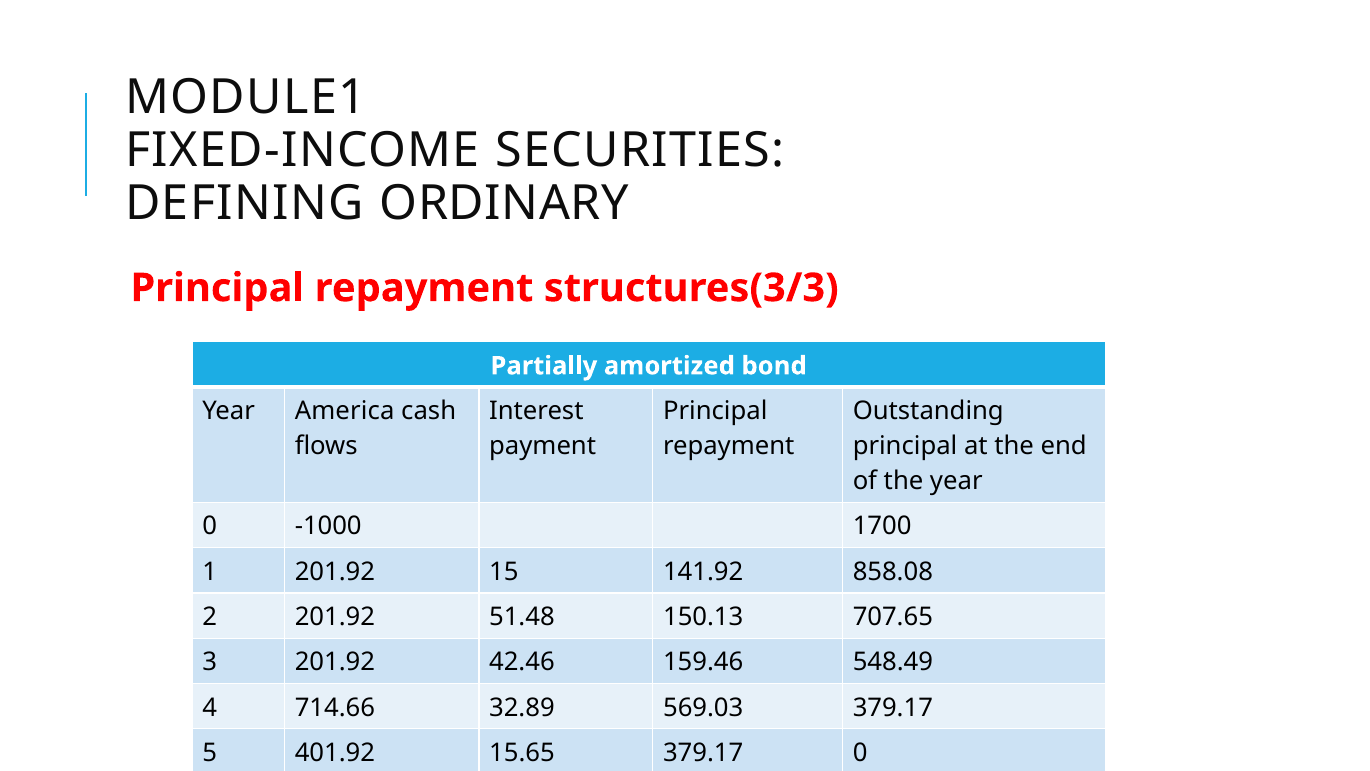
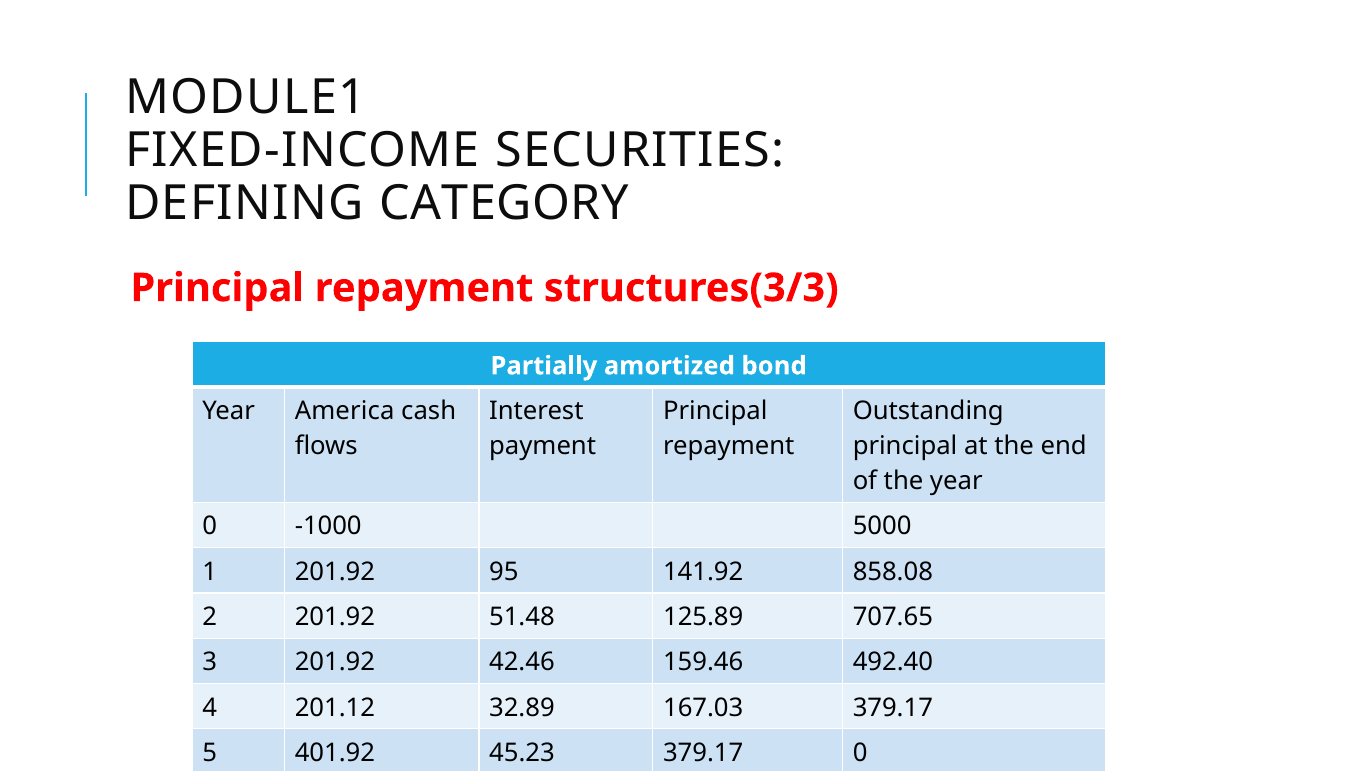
ORDINARY: ORDINARY -> CATEGORY (504, 203)
1700: 1700 -> 5000 (882, 526)
15: 15 -> 95 (504, 571)
150.13: 150.13 -> 125.89 (703, 617)
548.49: 548.49 -> 492.40 (893, 662)
714.66: 714.66 -> 201.12 (335, 707)
569.03: 569.03 -> 167.03 (703, 707)
15.65: 15.65 -> 45.23 (522, 753)
